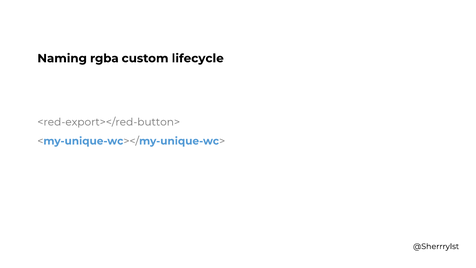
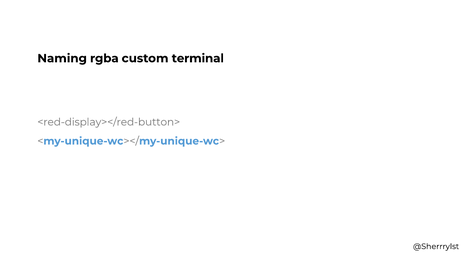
lifecycle: lifecycle -> terminal (198, 58)
<red-export></red-button>: <red-export></red-button> -> <red-display></red-button> (109, 122)
